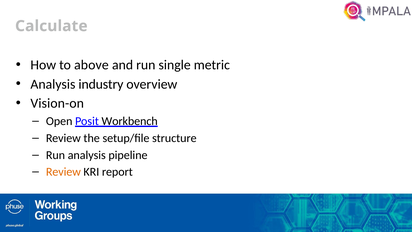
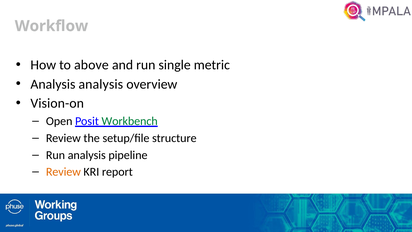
Calculate: Calculate -> Workflow (51, 26)
Analysis industry: industry -> analysis (101, 84)
Workbench colour: black -> green (130, 121)
